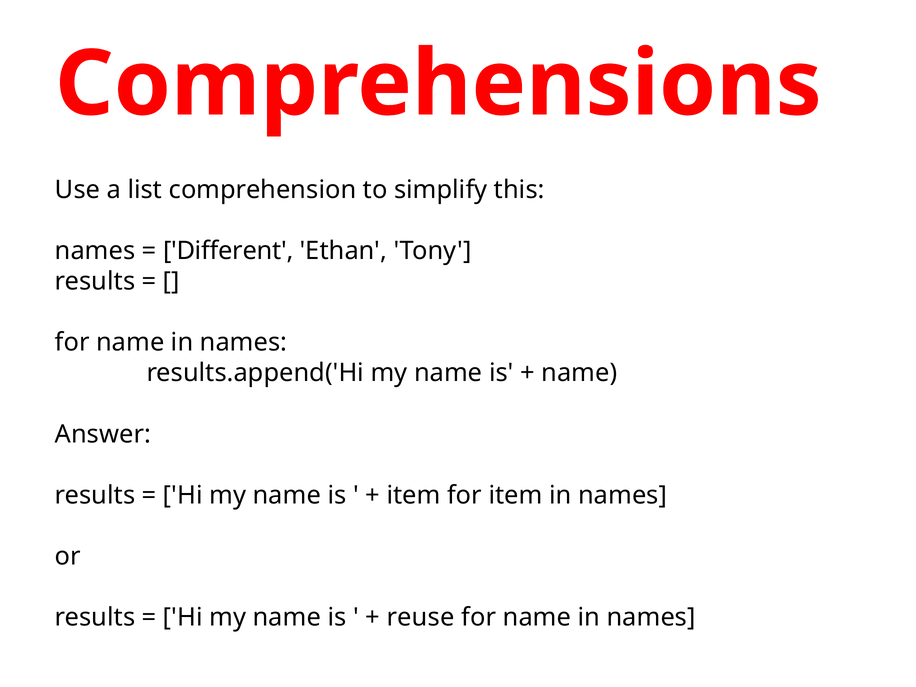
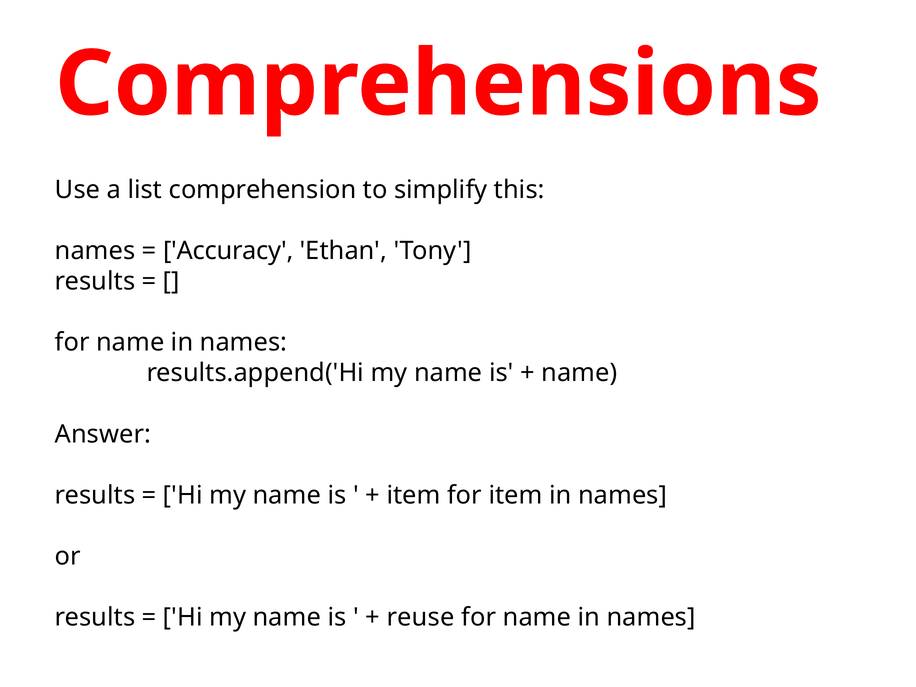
Different: Different -> Accuracy (228, 251)
